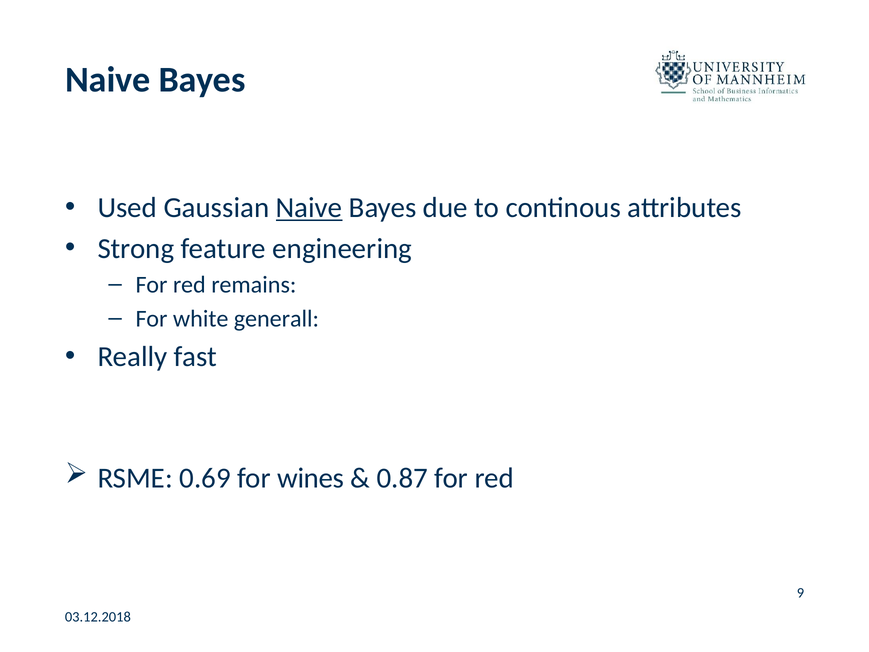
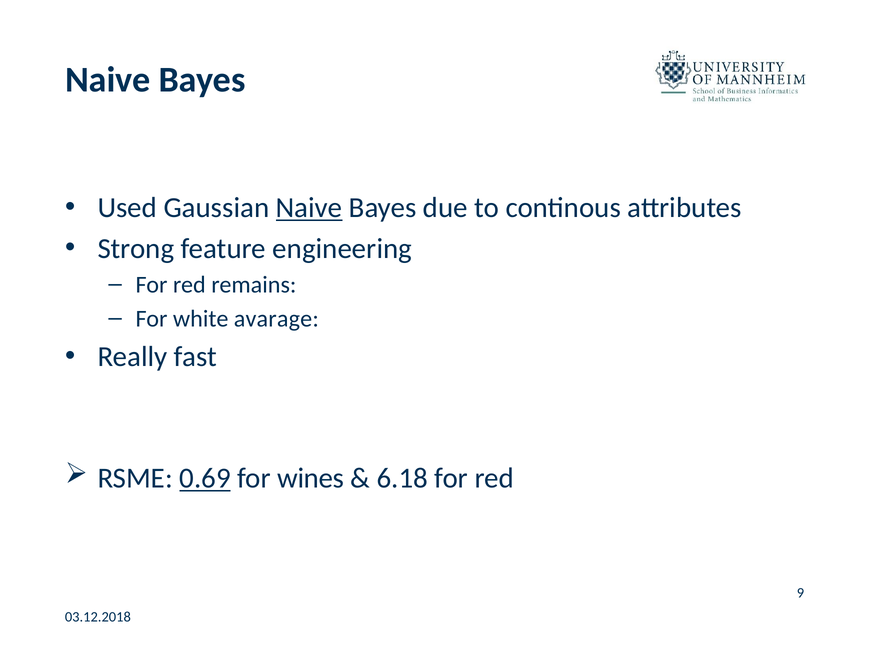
generall: generall -> avarage (276, 319)
0.69 underline: none -> present (205, 478)
0.87: 0.87 -> 6.18 (402, 478)
